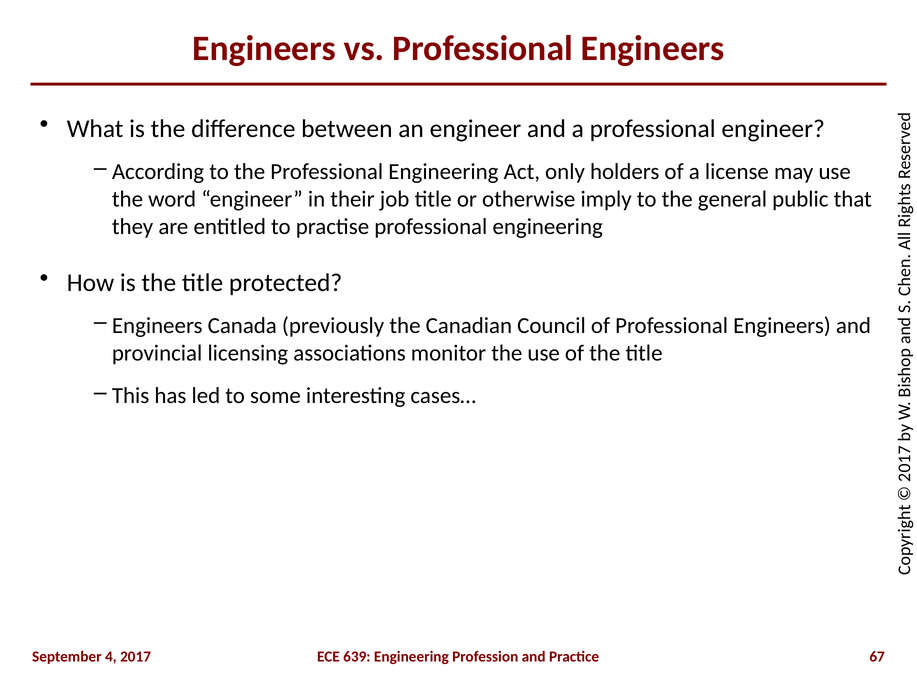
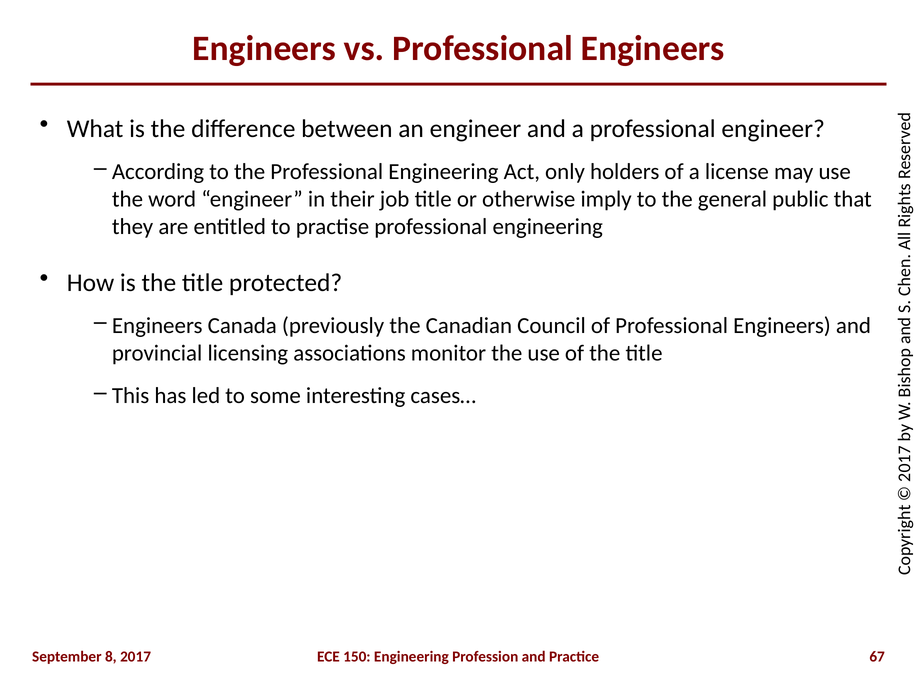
4: 4 -> 8 (111, 657)
639: 639 -> 150 (357, 657)
